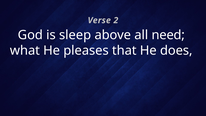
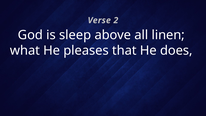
need: need -> linen (168, 35)
